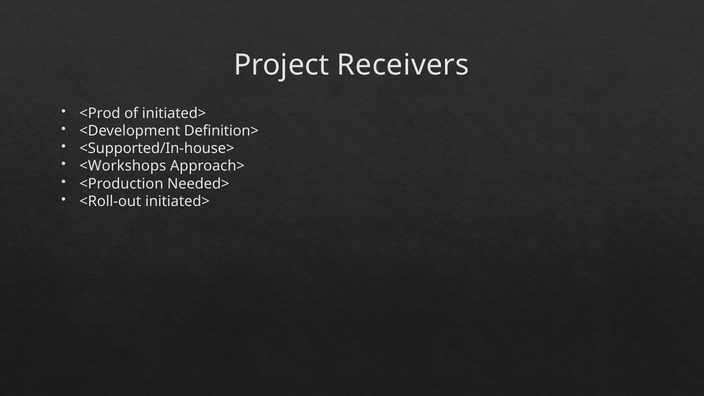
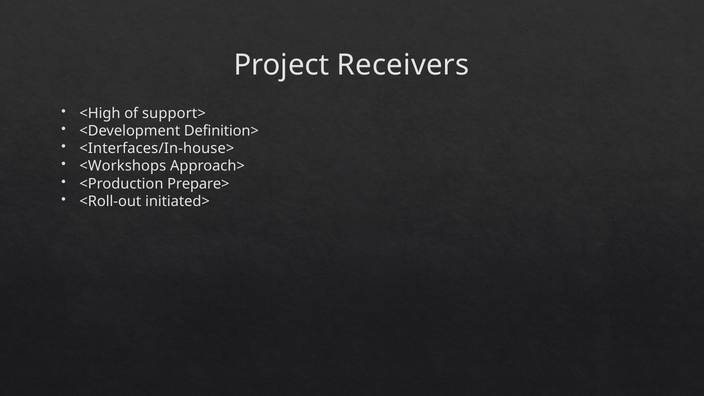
<Prod: <Prod -> <High (100, 113)
of initiated>: initiated> -> support> (174, 113)
<Supported/In-house>: <Supported/In-house> -> <Interfaces/In-house> (157, 149)
Needed>: Needed> -> Prepare> (198, 184)
